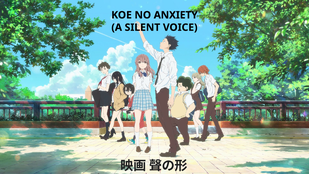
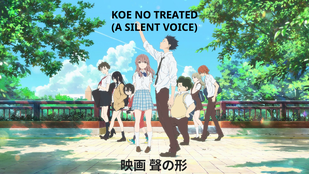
ANXIETY: ANXIETY -> TREATED (176, 15)
